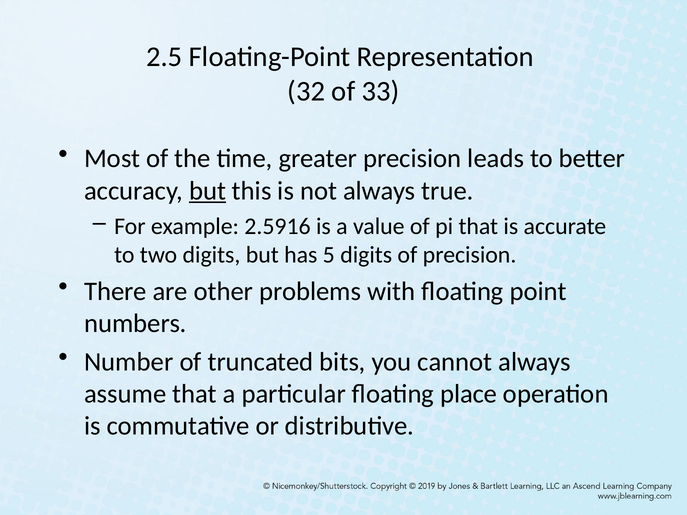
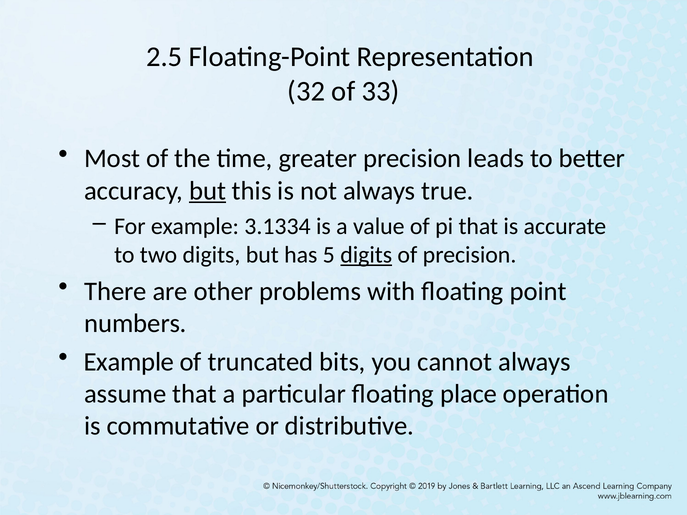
2.5916: 2.5916 -> 3.1334 (277, 226)
digits underline: none -> present (366, 255)
Number: Number -> Example (129, 362)
